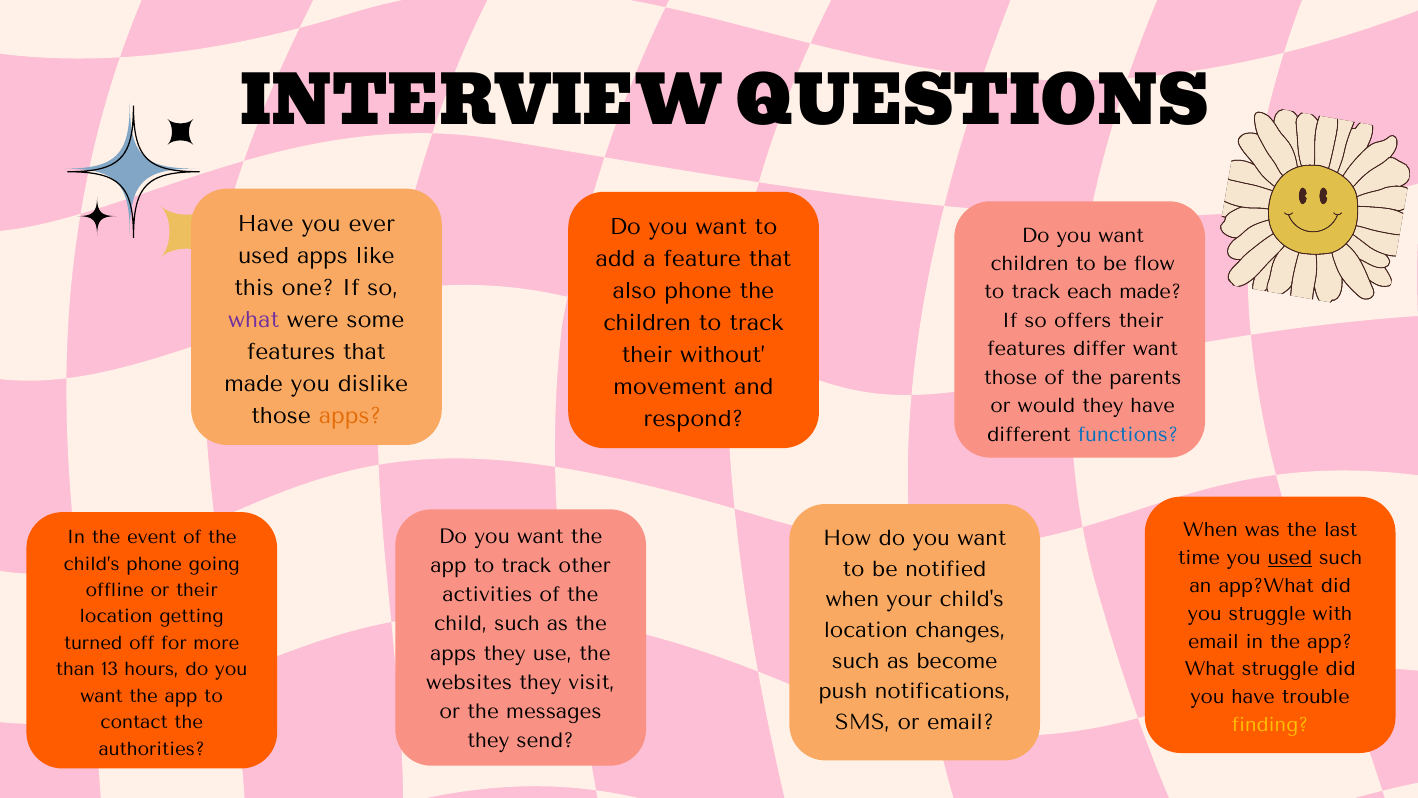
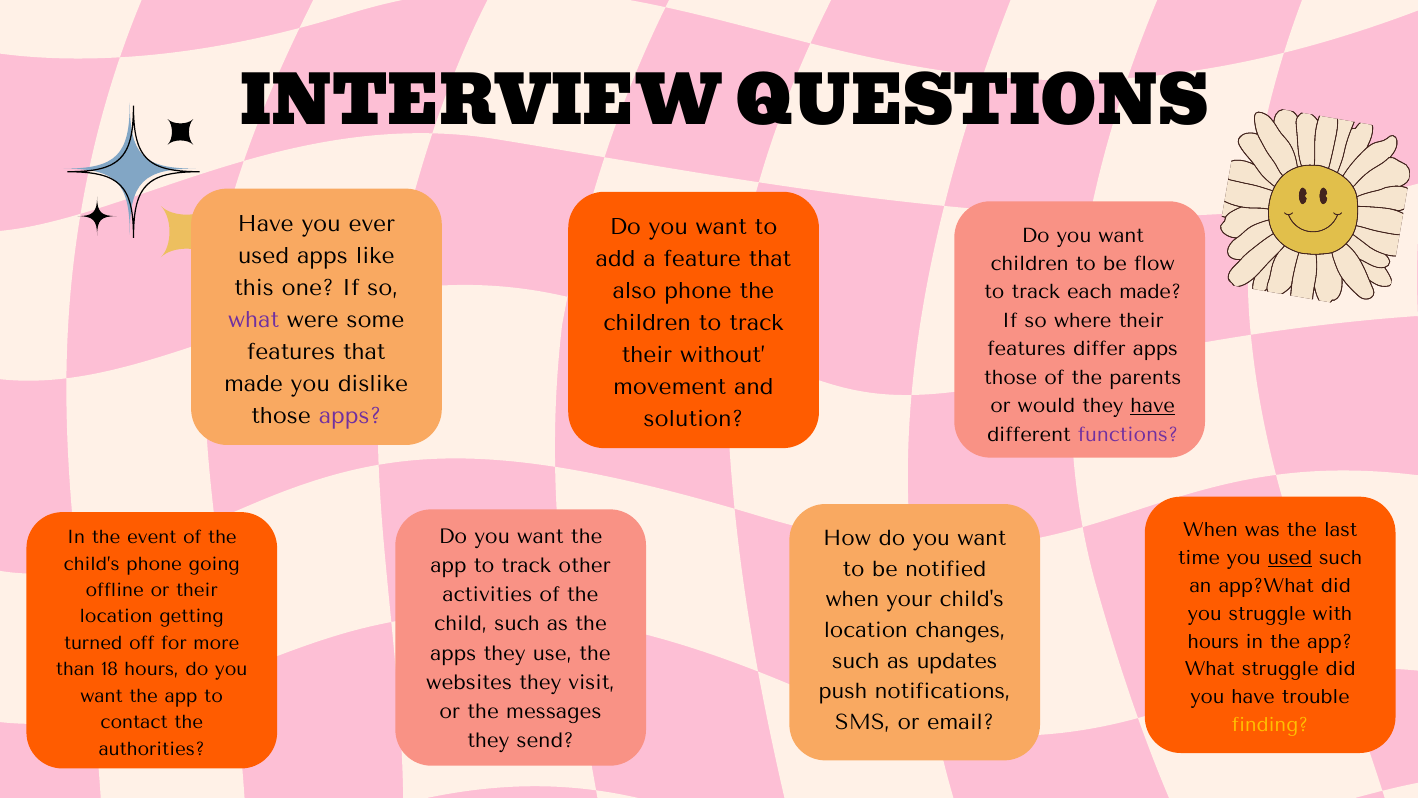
offers: offers -> where (1083, 321)
differ want: want -> apps (1155, 349)
have underline: none -> present (1153, 406)
apps colour: orange -> purple (350, 416)
respond: respond -> solution (694, 419)
functions colour: blue -> purple (1128, 434)
email: email -> hours (1213, 641)
become: become -> updates (957, 661)
13: 13 -> 18 (110, 669)
